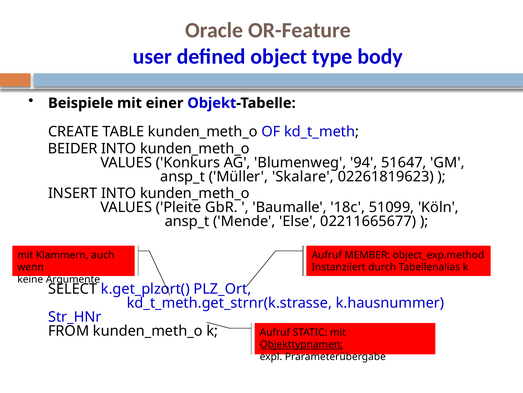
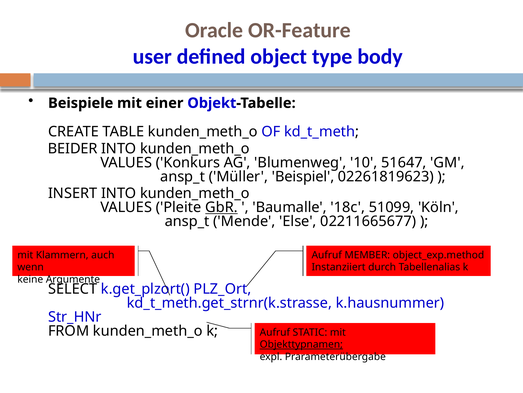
94: 94 -> 10 (364, 162)
Skalare: Skalare -> Beispiel (303, 176)
GbR underline: none -> present (221, 207)
